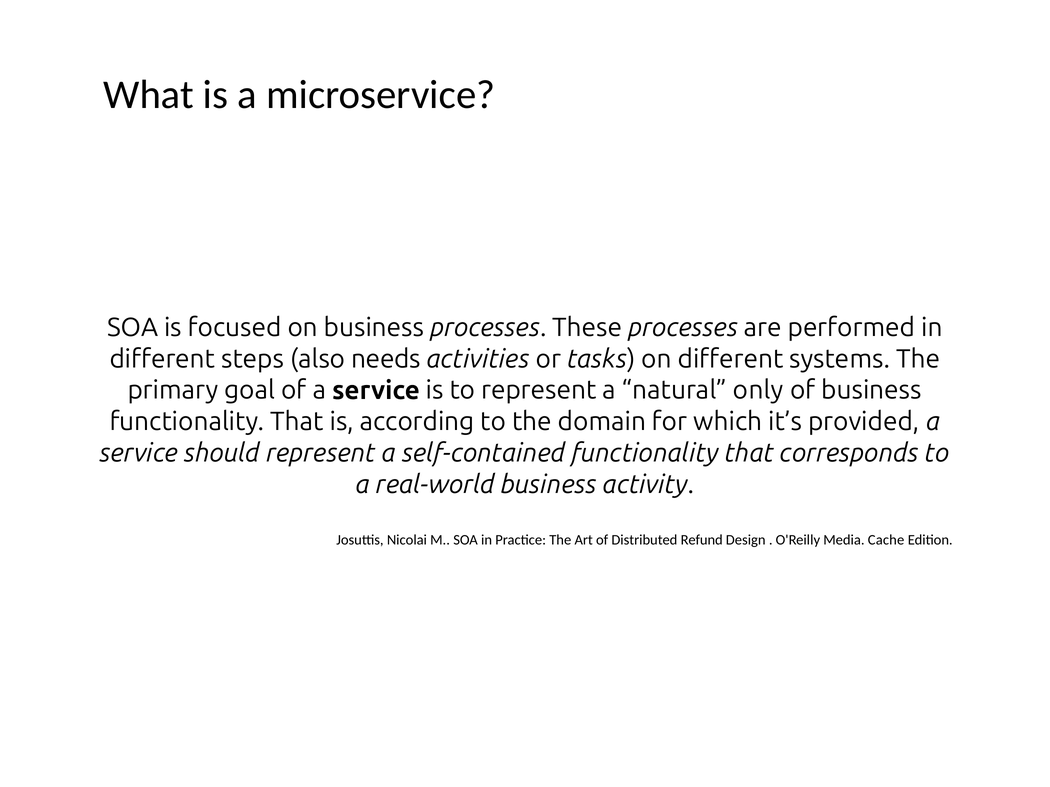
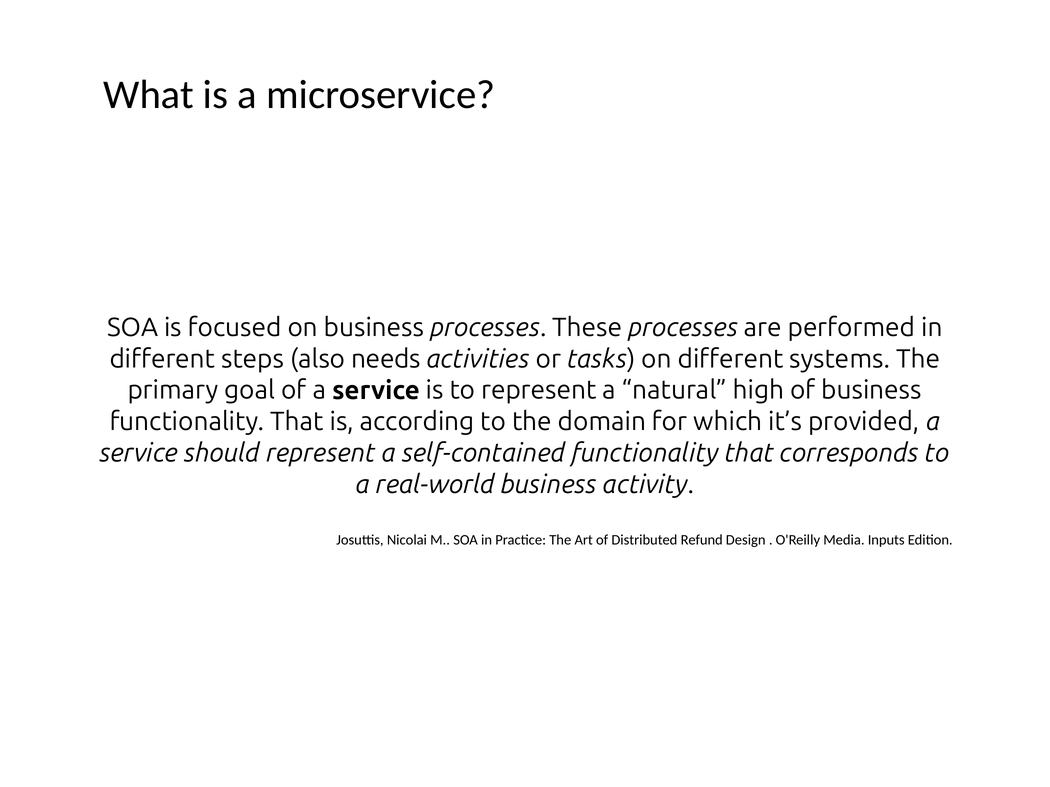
only: only -> high (758, 391)
Cache: Cache -> Inputs (886, 540)
